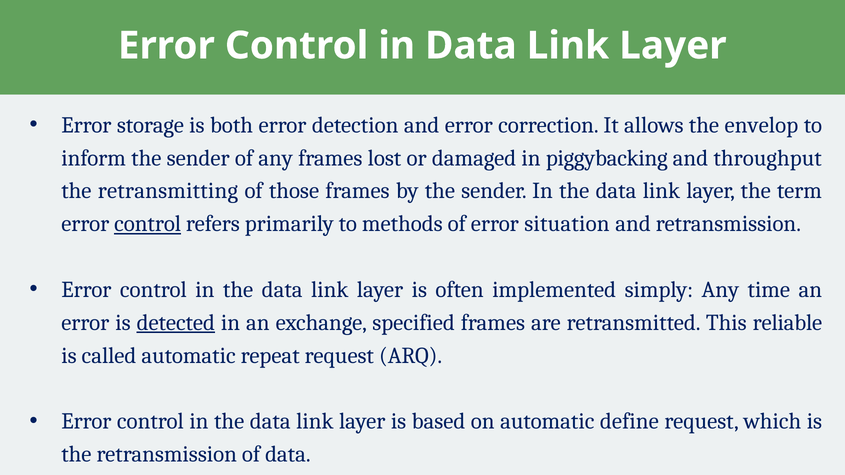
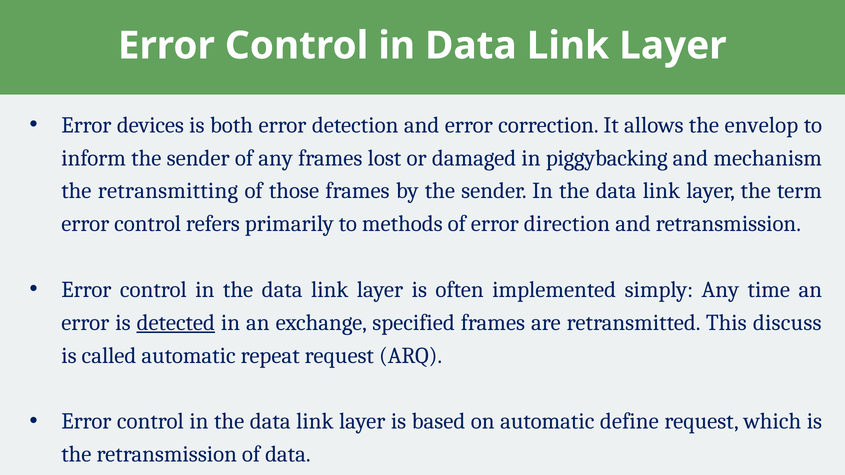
storage: storage -> devices (150, 125)
throughput: throughput -> mechanism (768, 158)
control underline: present -> none (148, 224)
situation: situation -> direction (567, 224)
reliable: reliable -> discuss (787, 323)
